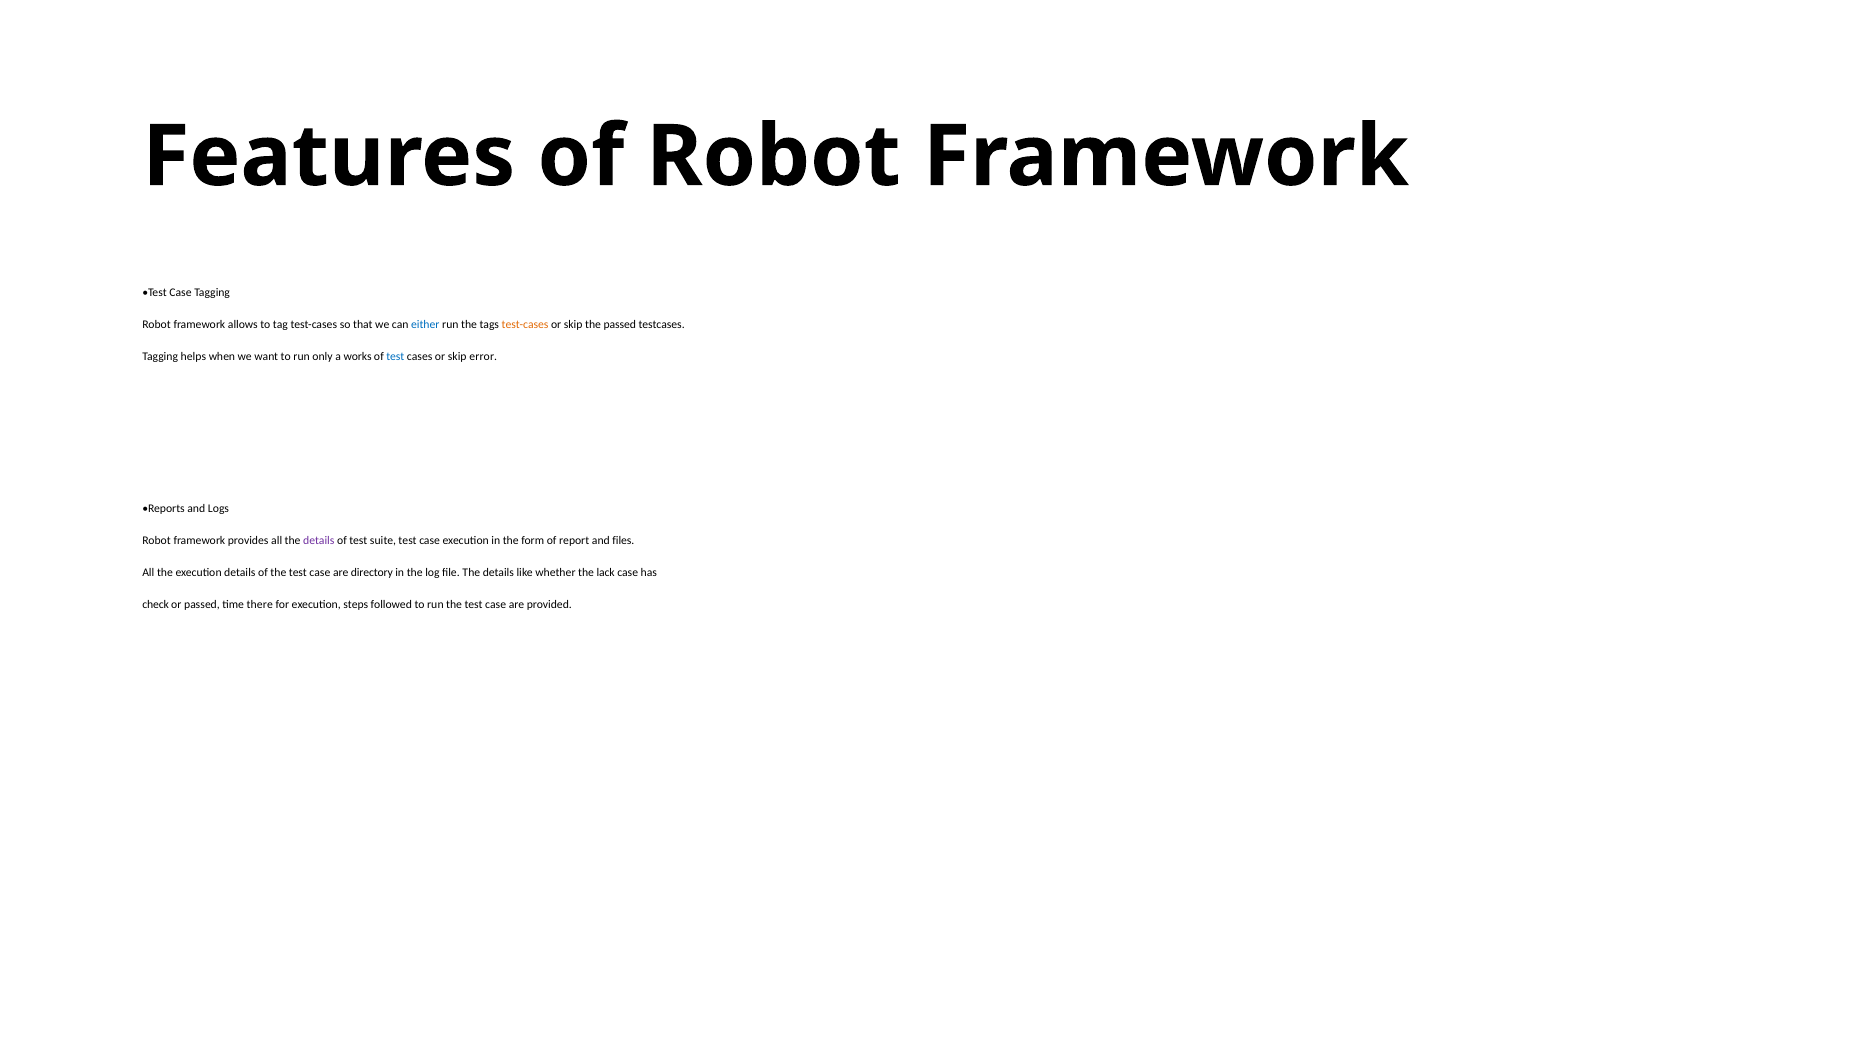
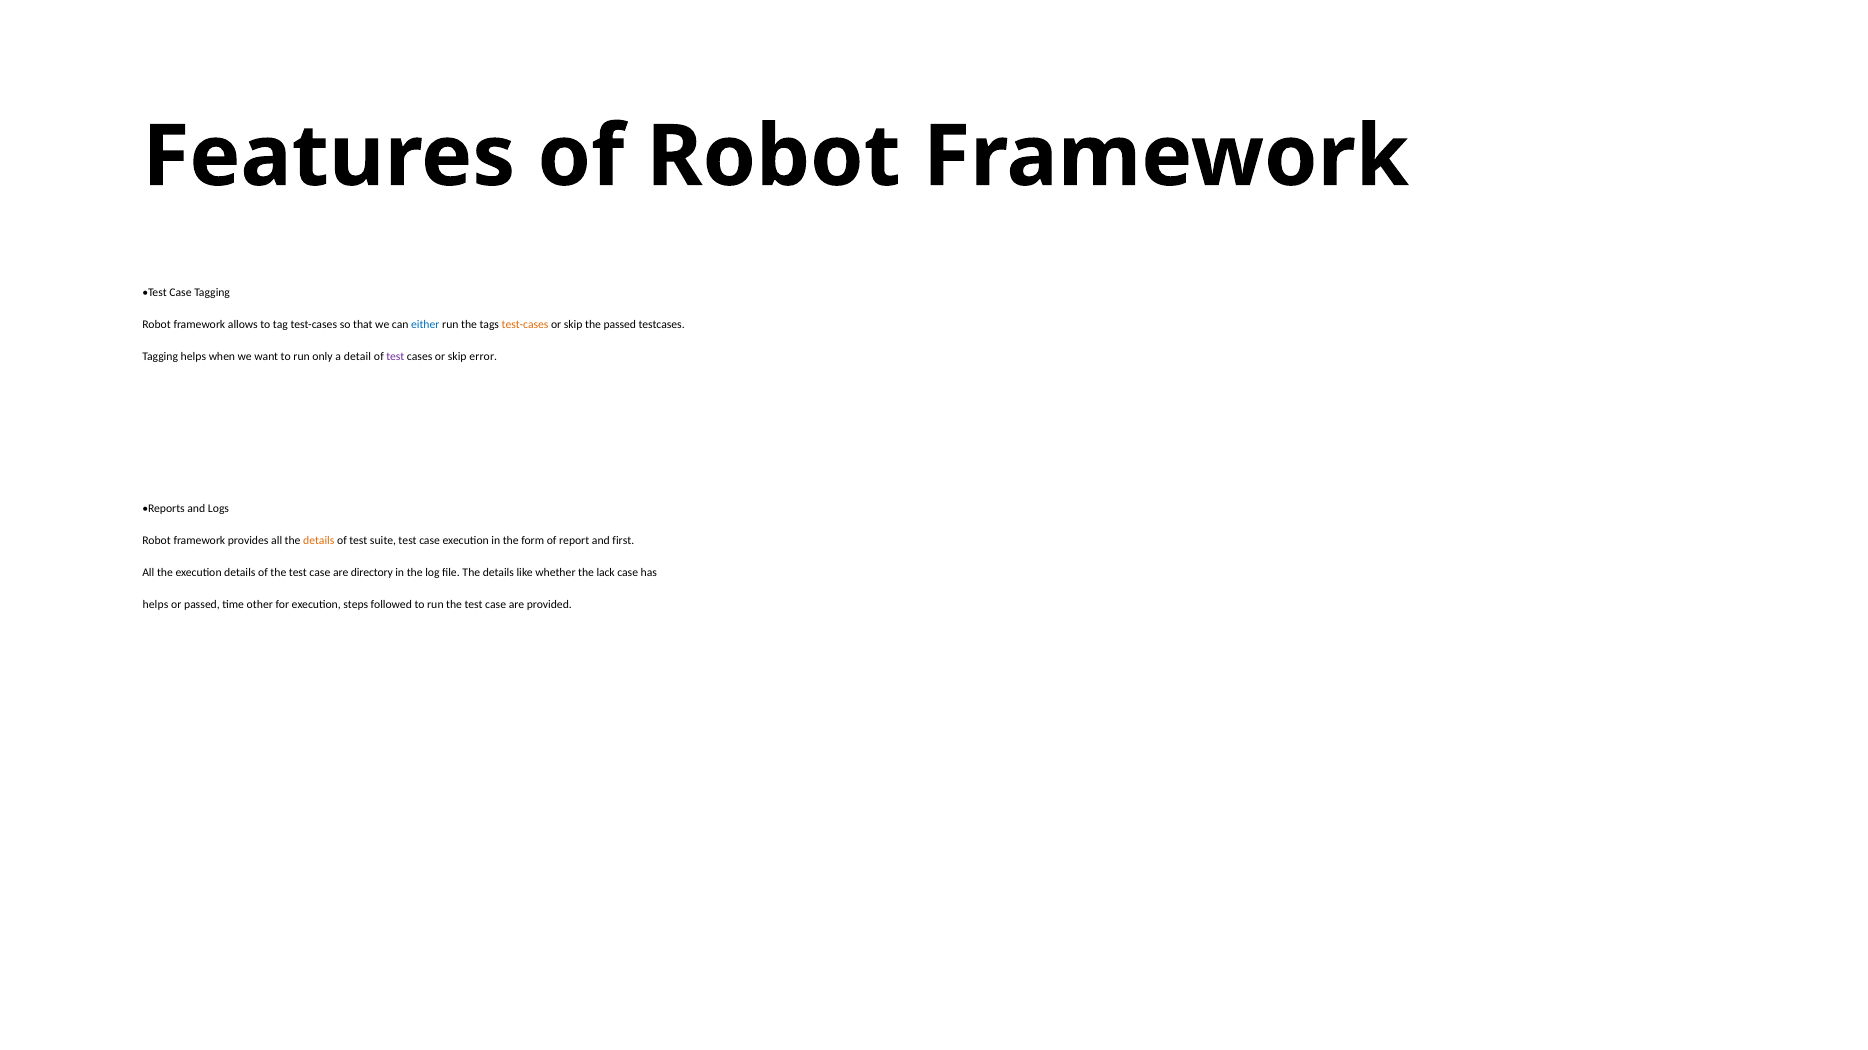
works: works -> detail (357, 357)
test colour: blue -> purple (395, 357)
details colour: purple -> orange (319, 541)
files: files -> first (623, 541)
check: check -> helps (155, 605)
there: there -> other (260, 605)
